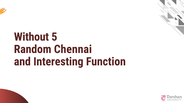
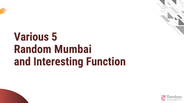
Without: Without -> Various (31, 37)
Chennai: Chennai -> Mumbai (73, 49)
